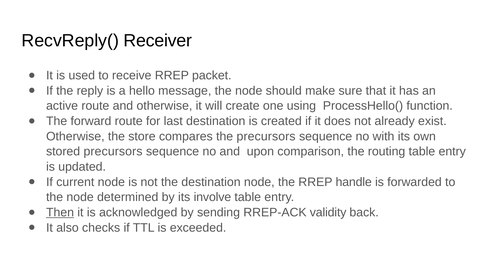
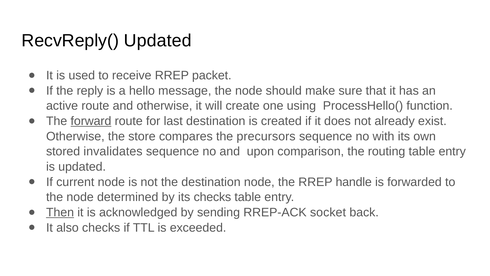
RecvReply( Receiver: Receiver -> Updated (158, 41)
forward underline: none -> present (91, 121)
stored precursors: precursors -> invalidates (113, 151)
its involve: involve -> checks (212, 197)
validity: validity -> socket (328, 212)
